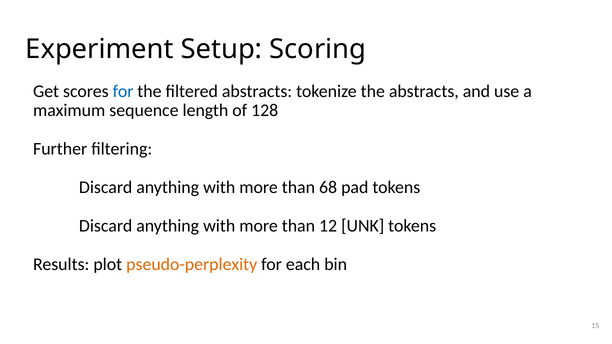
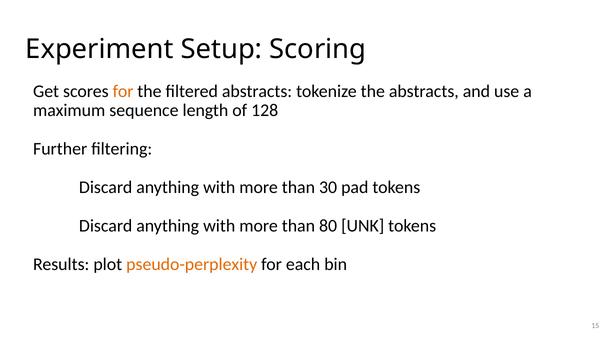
for colour: blue -> orange (123, 91)
68: 68 -> 30 (328, 188)
12: 12 -> 80 (328, 226)
